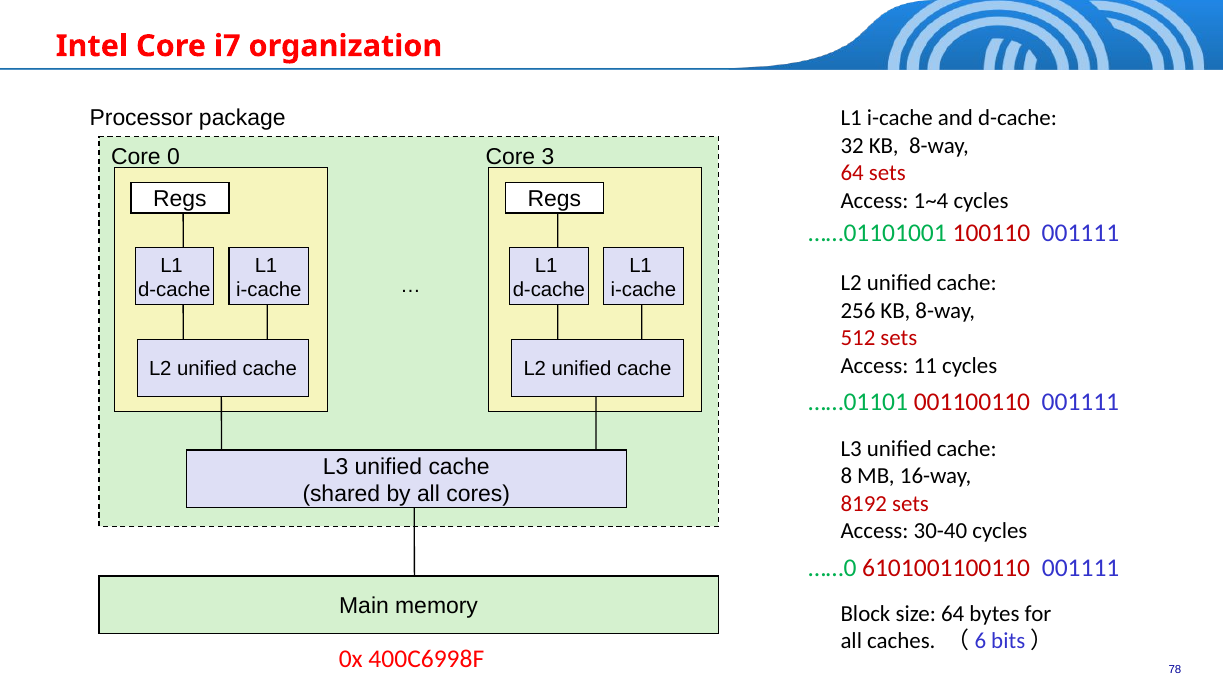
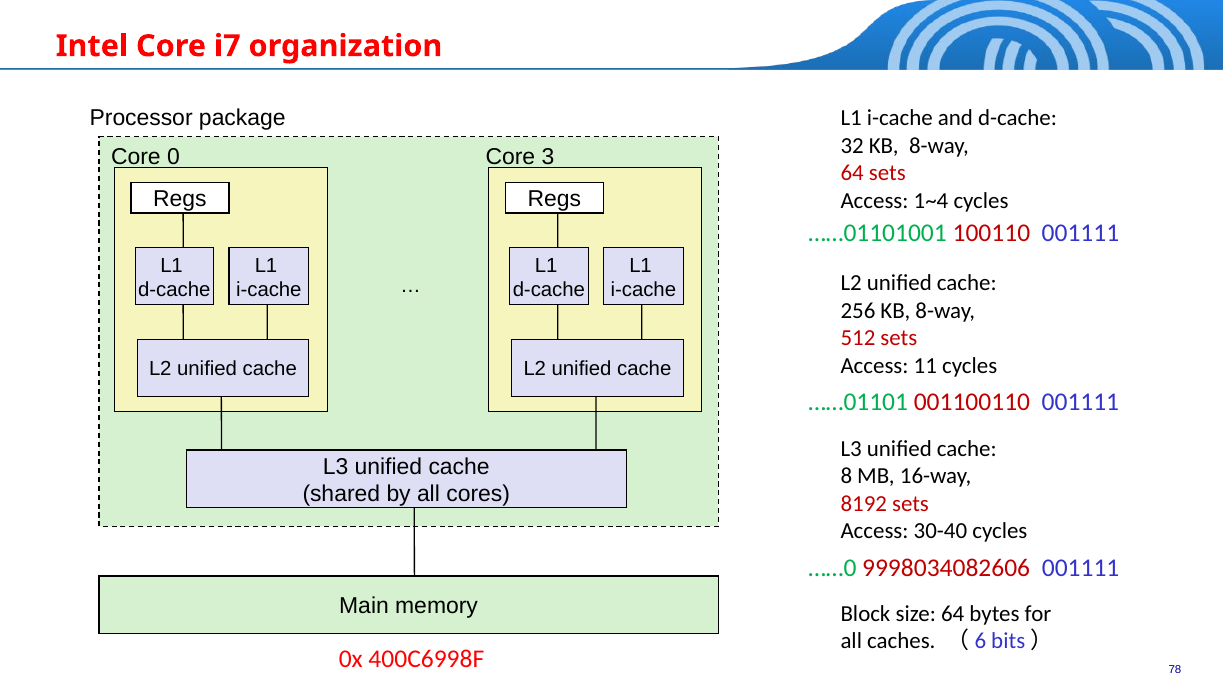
6101001100110: 6101001100110 -> 9998034082606 (946, 568)
